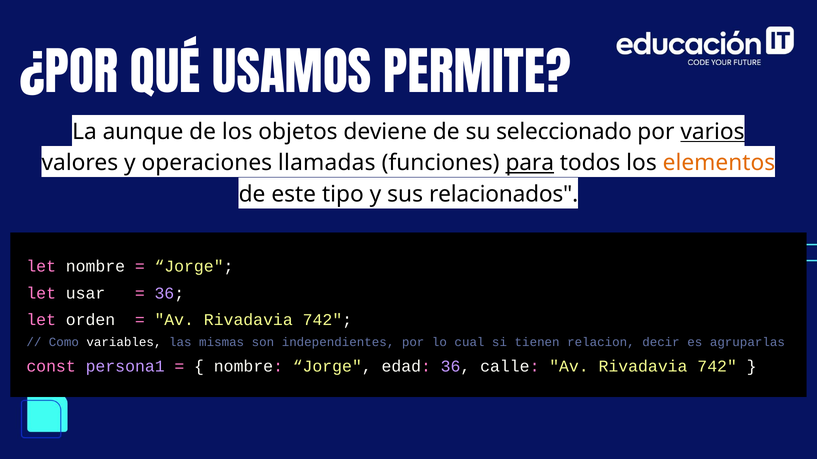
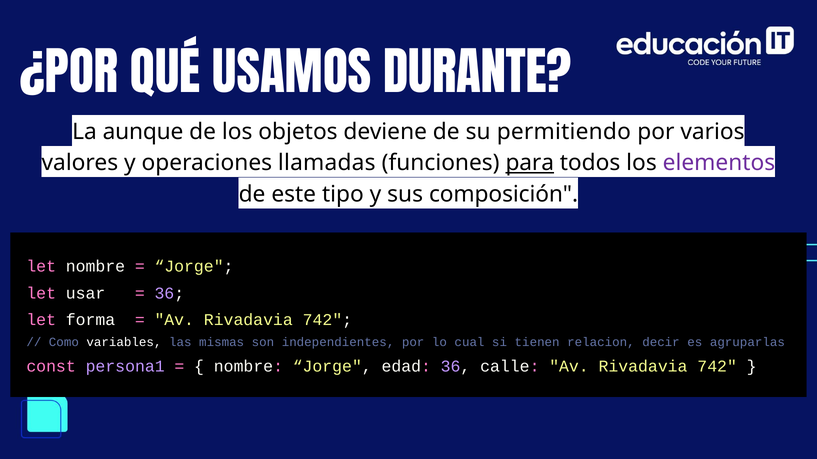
PERMITE: PERMITE -> DURANTE (477, 75)
seleccionado: seleccionado -> permitiendo (564, 132)
varios underline: present -> none (712, 132)
elementos colour: orange -> purple (719, 163)
relacionados: relacionados -> composición (504, 195)
orden: orden -> forma (91, 320)
